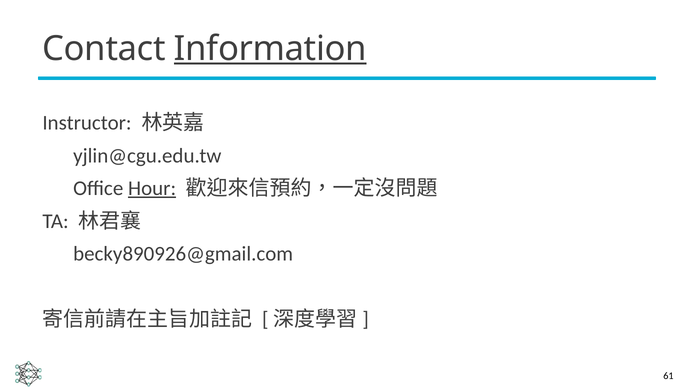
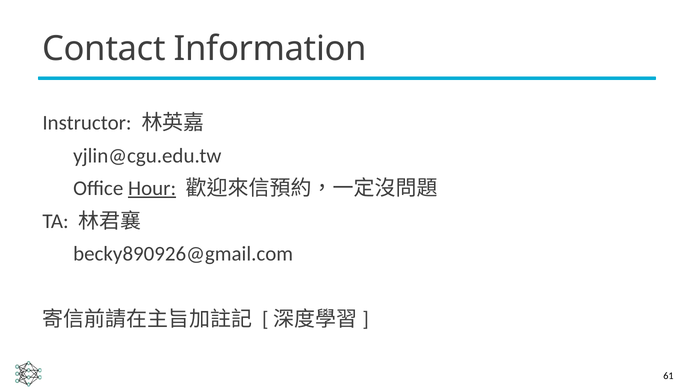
Information underline: present -> none (270, 49)
